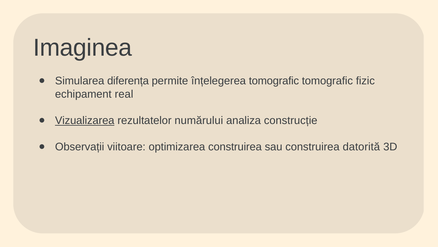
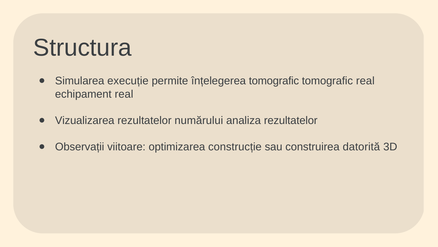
Imaginea: Imaginea -> Structura (82, 48)
diferența: diferența -> execuție (128, 81)
tomografic fizic: fizic -> real (365, 81)
Vizualizarea underline: present -> none (85, 120)
analiza construcție: construcție -> rezultatelor (291, 120)
optimizarea construirea: construirea -> construcție (235, 146)
